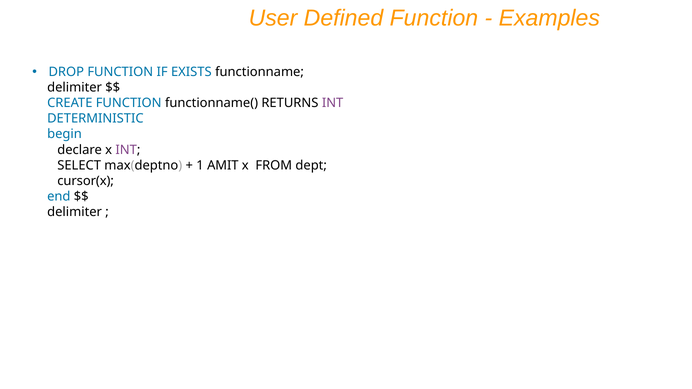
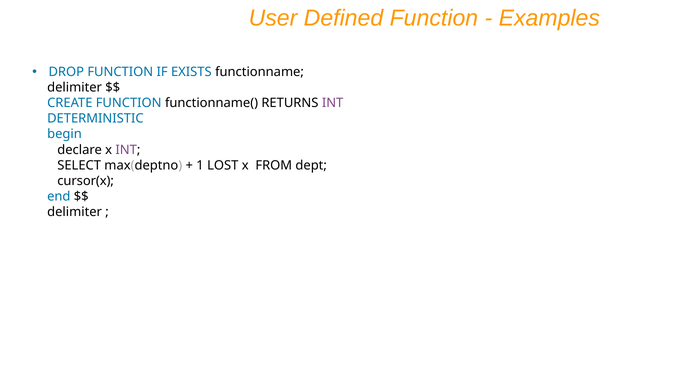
AMIT: AMIT -> LOST (223, 165)
